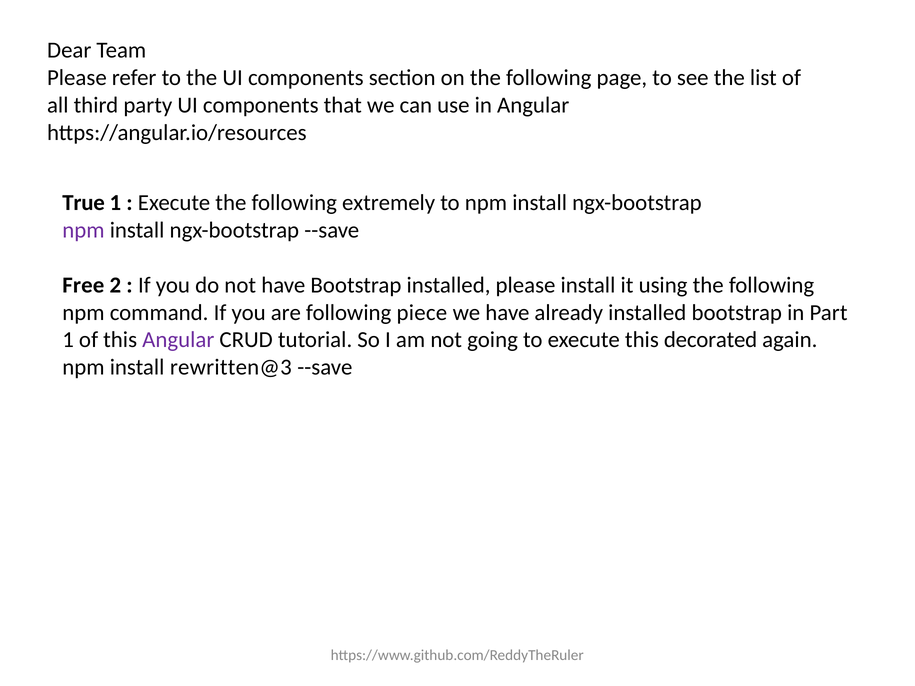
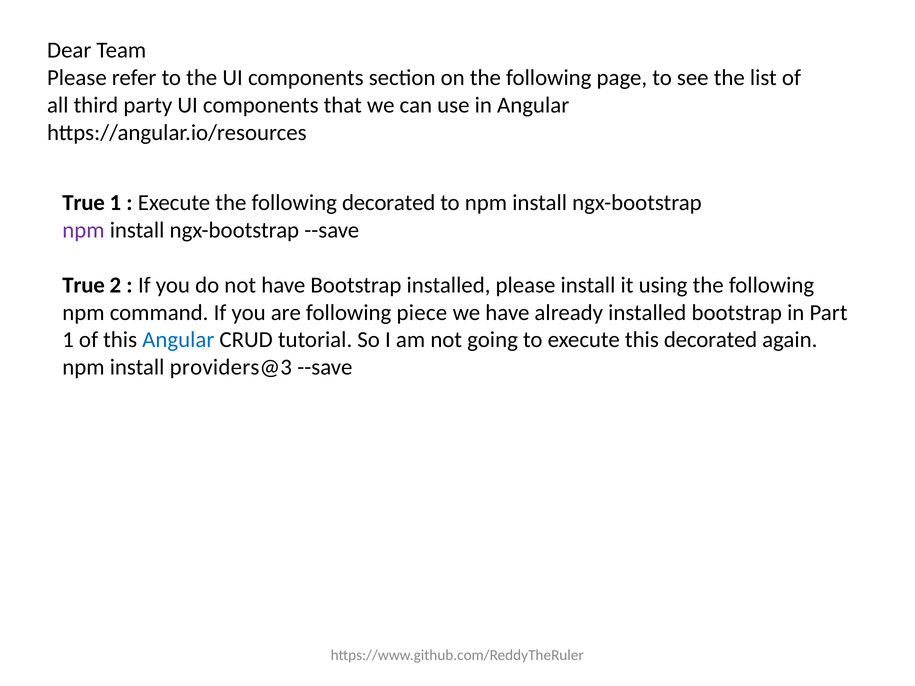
following extremely: extremely -> decorated (389, 203)
Free: Free -> True (84, 285)
Angular colour: purple -> blue (178, 340)
rewritten@3: rewritten@3 -> providers@3 (231, 367)
